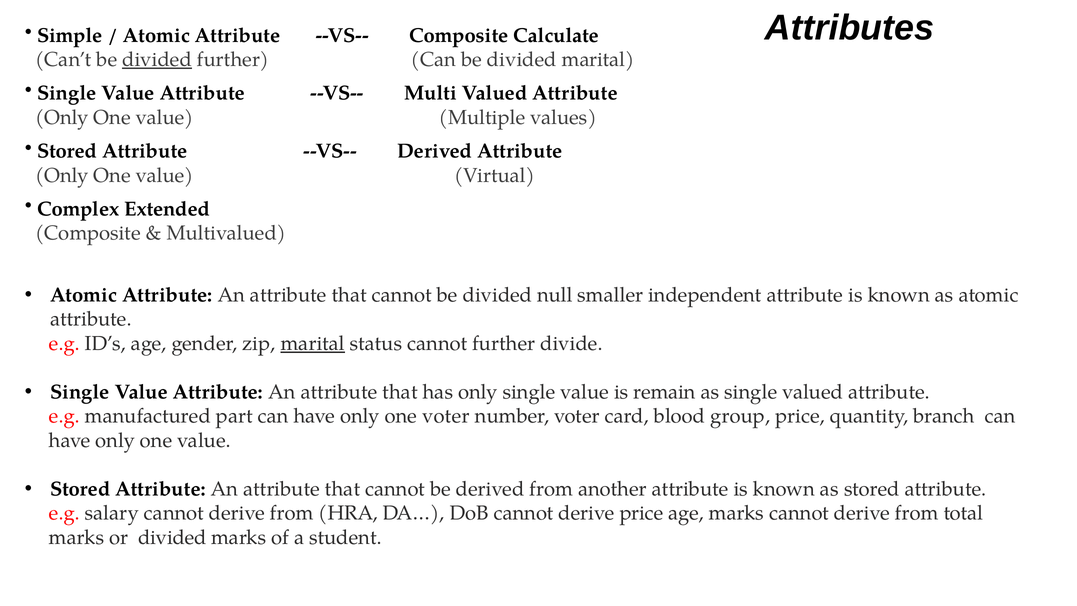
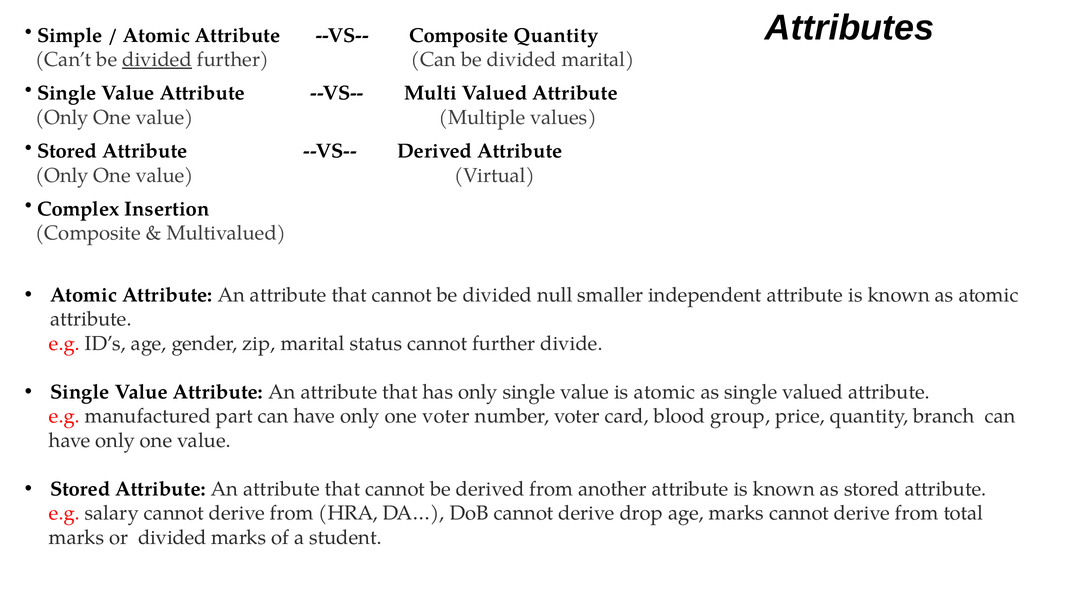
Composite Calculate: Calculate -> Quantity (556, 35)
Extended: Extended -> Insertion (167, 209)
marital underline: present -> none (313, 343)
is remain: remain -> atomic (664, 392)
derive price: price -> drop (641, 513)
